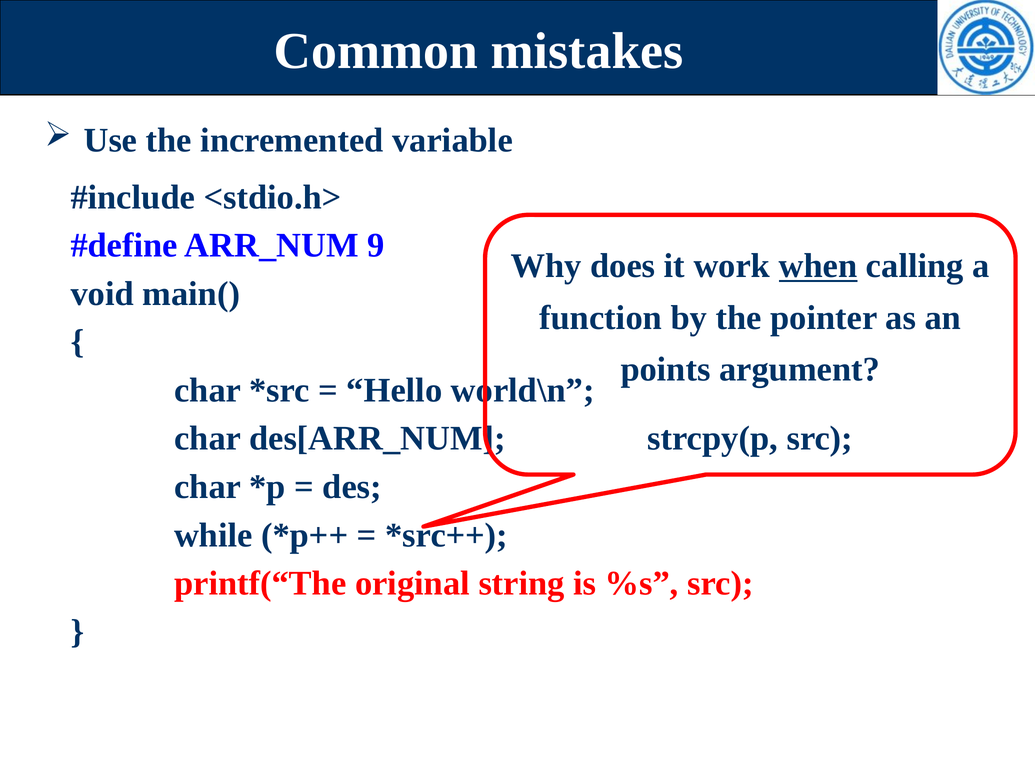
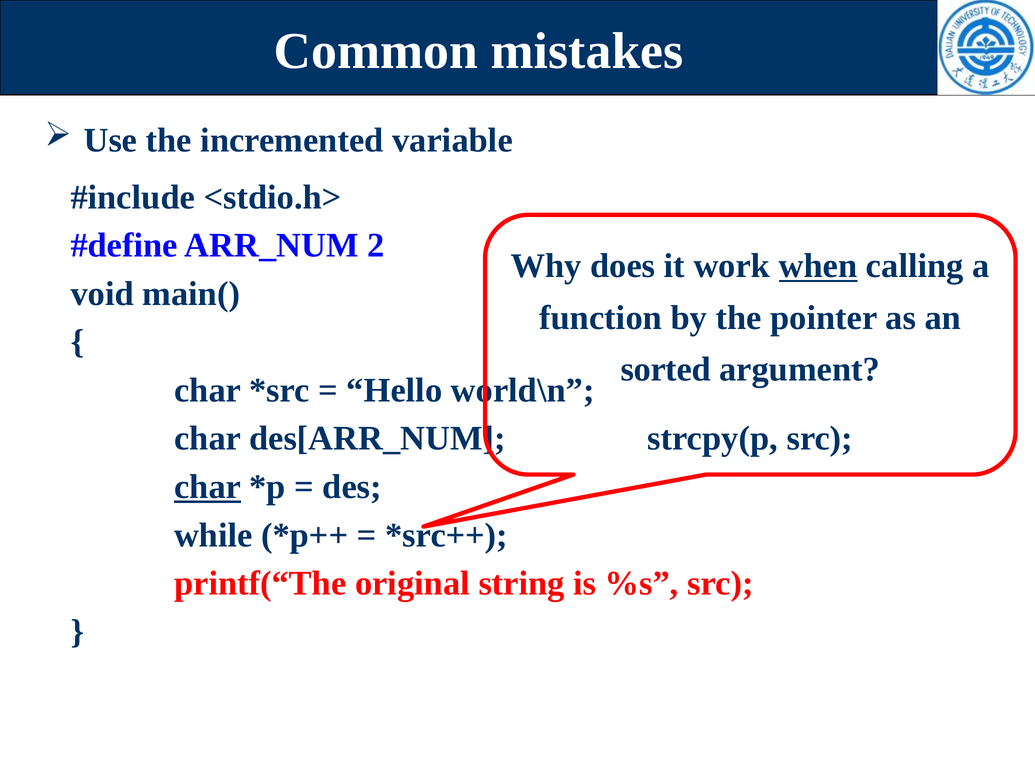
9: 9 -> 2 (376, 246)
points: points -> sorted (666, 370)
char underline: none -> present (208, 487)
